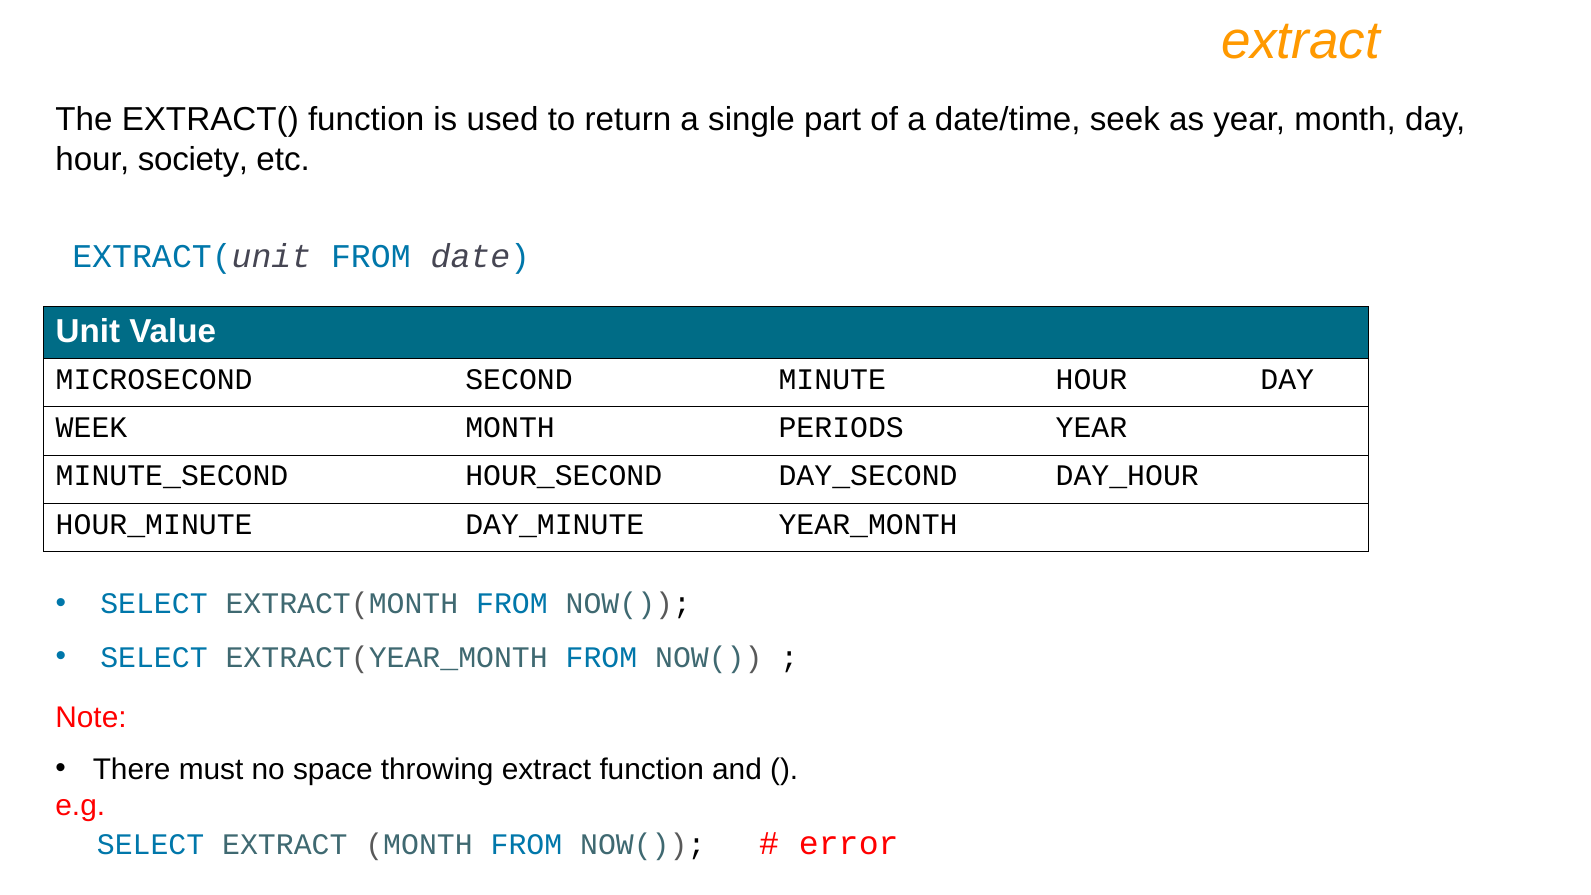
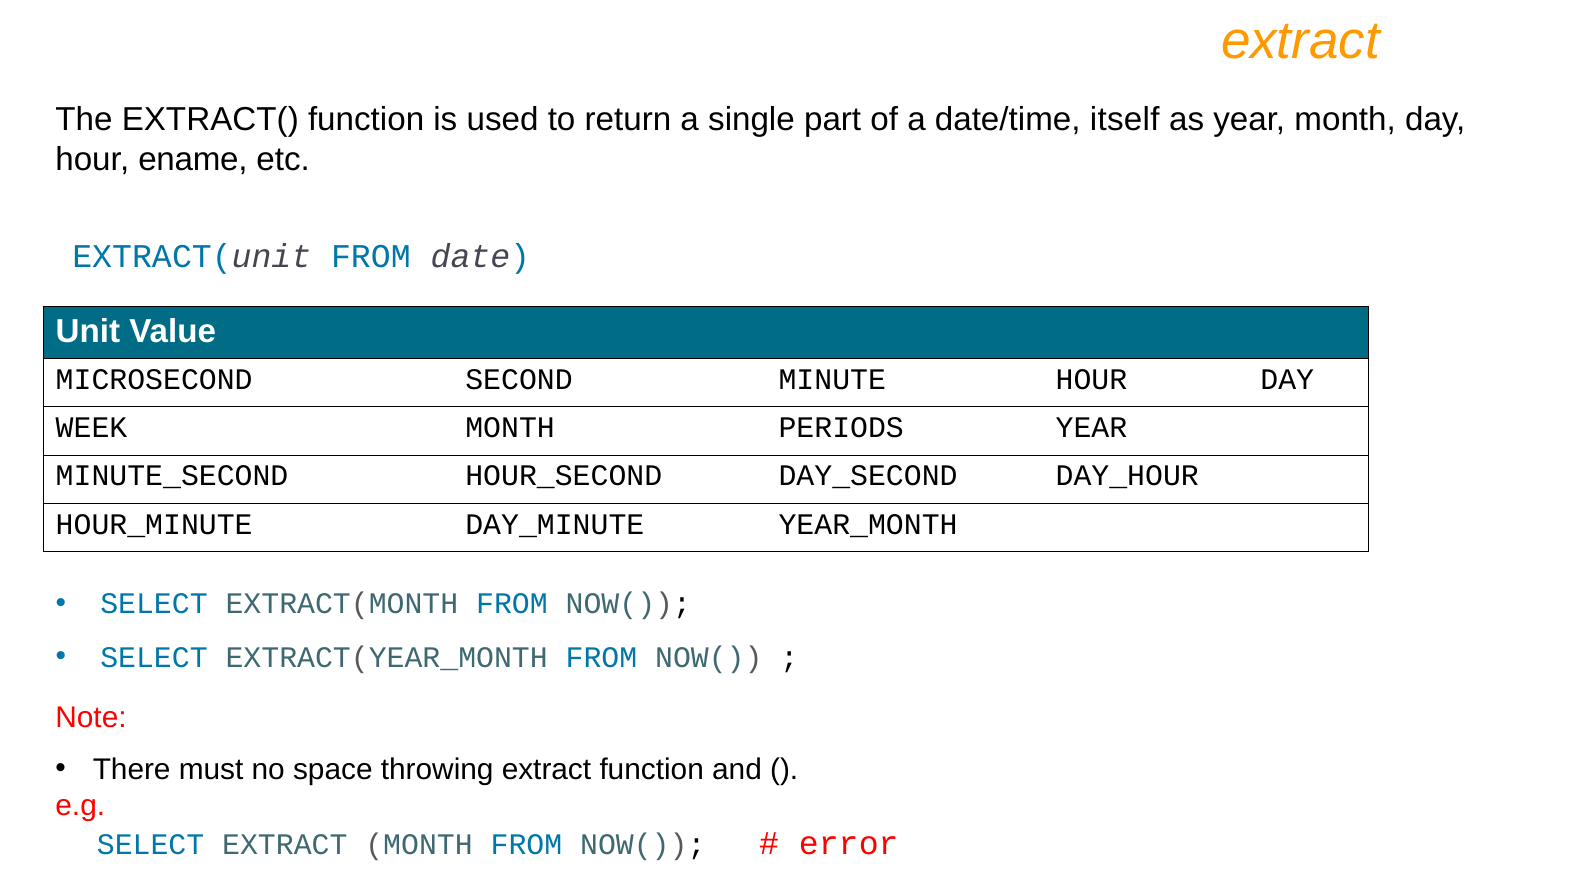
seek: seek -> itself (1125, 120)
society: society -> ename (193, 160)
